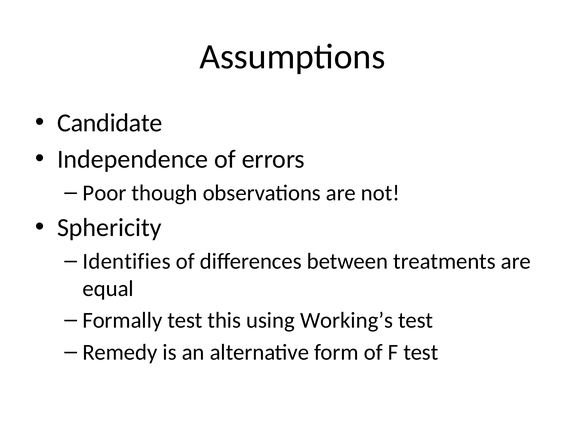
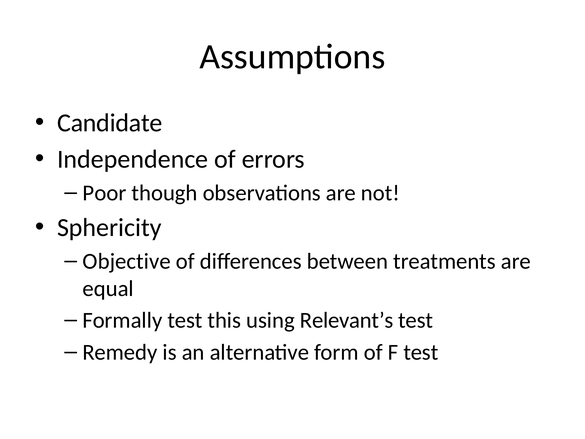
Identifies: Identifies -> Objective (127, 261)
Working’s: Working’s -> Relevant’s (347, 320)
